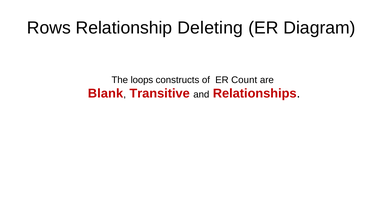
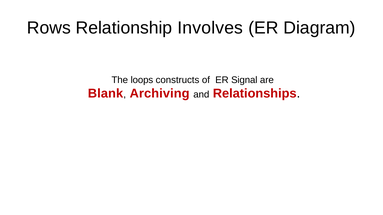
Deleting: Deleting -> Involves (210, 28)
Count: Count -> Signal (244, 80)
Transitive: Transitive -> Archiving (160, 94)
